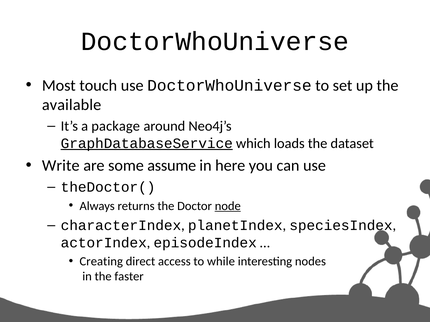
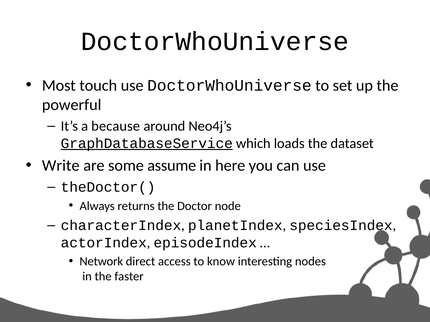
available: available -> powerful (72, 105)
package: package -> because (116, 126)
node underline: present -> none (228, 206)
Creating: Creating -> Network (101, 262)
while: while -> know (221, 262)
